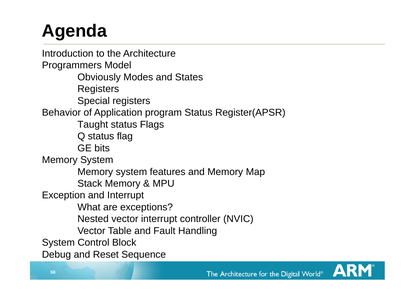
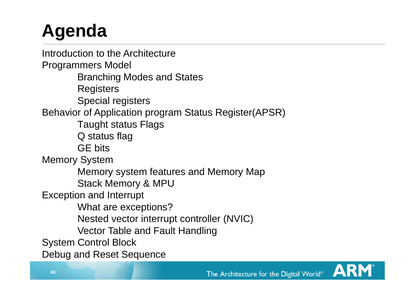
Obviously: Obviously -> Branching (99, 77)
